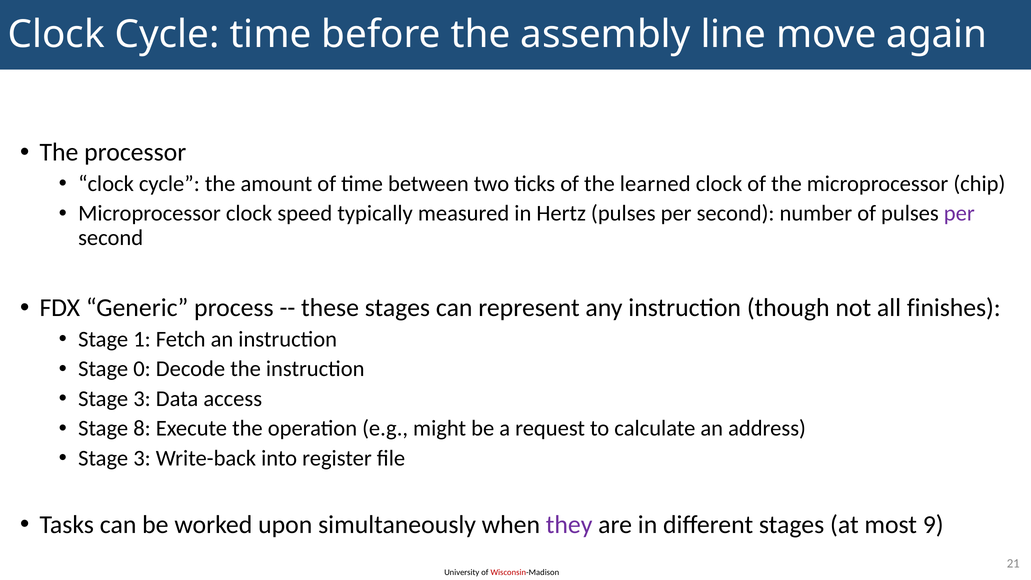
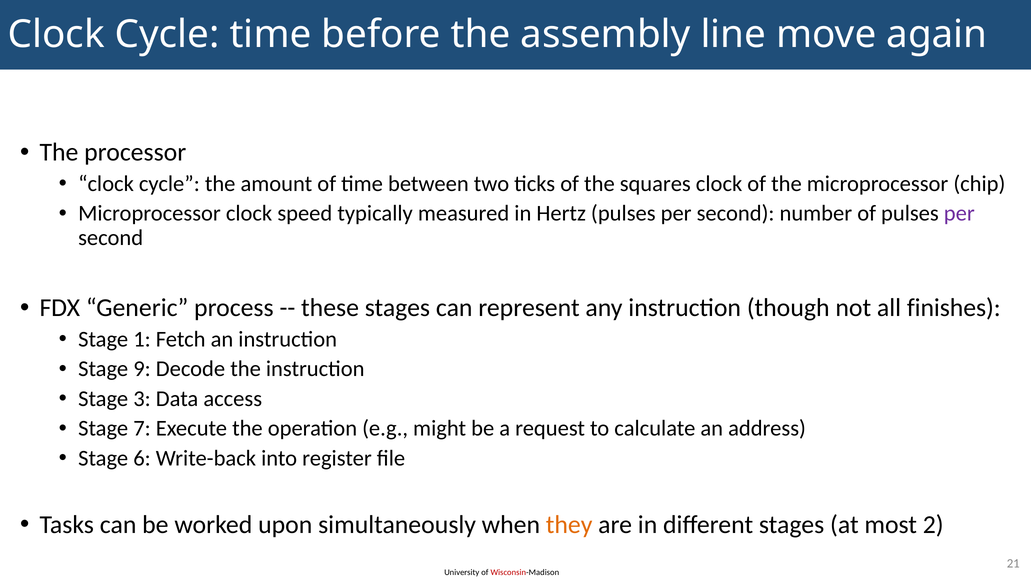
learned: learned -> squares (655, 184)
0: 0 -> 9 (142, 369)
8: 8 -> 7 (142, 428)
3: 3 -> 6 (142, 458)
they colour: purple -> orange (569, 525)
9: 9 -> 2 (933, 525)
